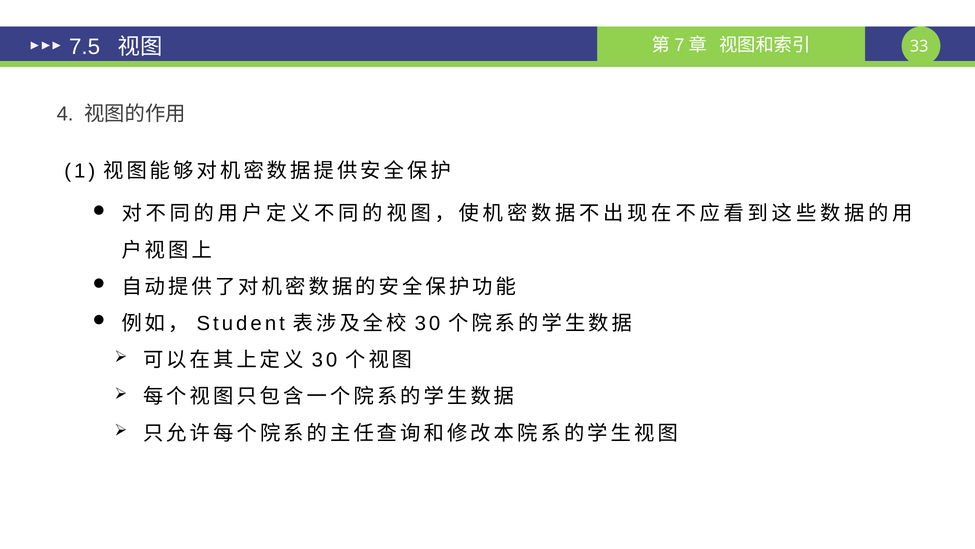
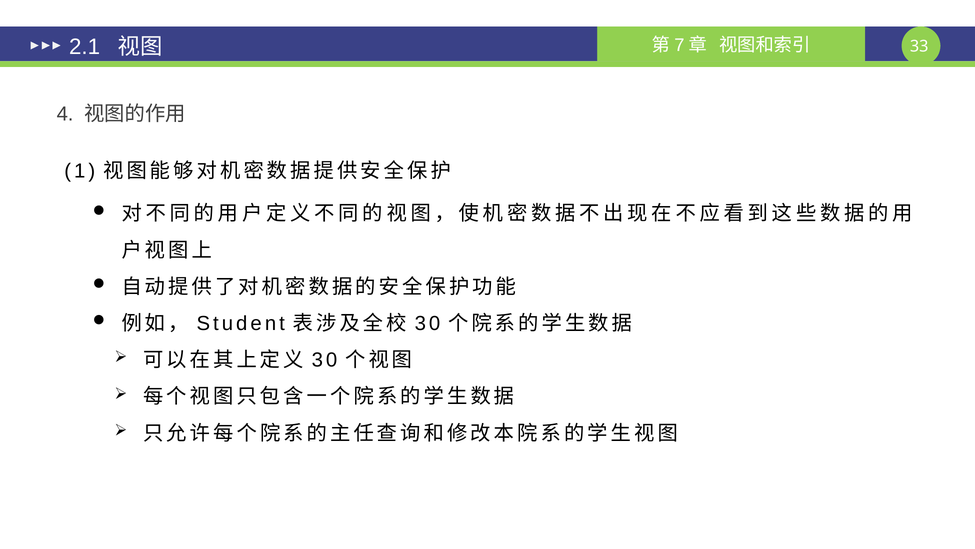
7.5: 7.5 -> 2.1 (85, 47)
